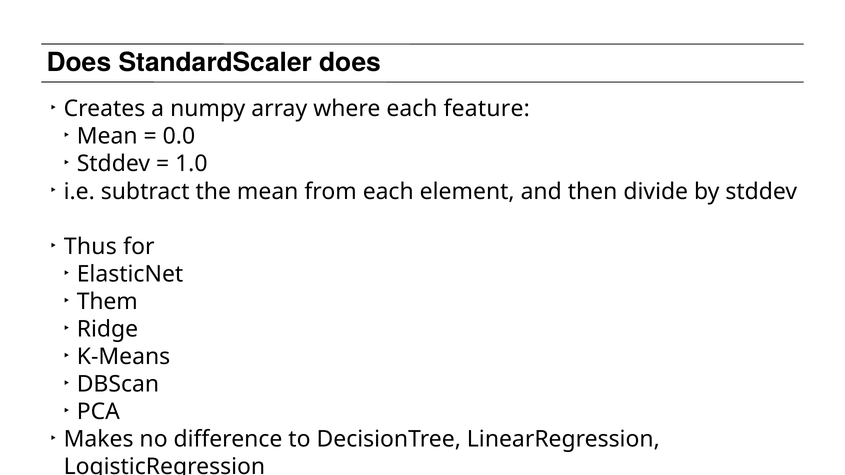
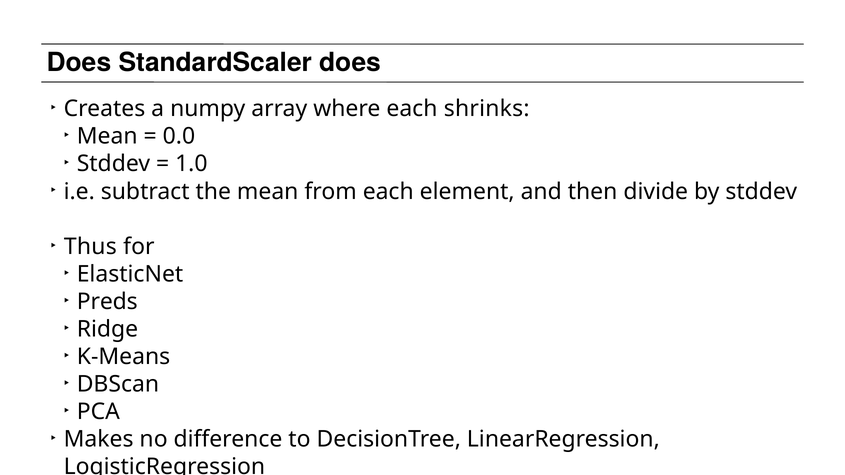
feature: feature -> shrinks (487, 109)
Them: Them -> Preds (107, 301)
